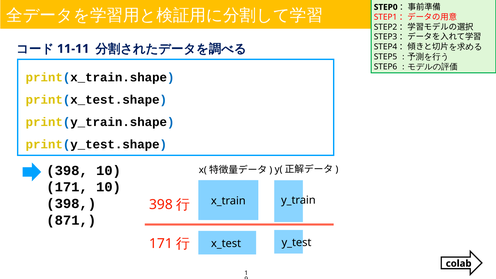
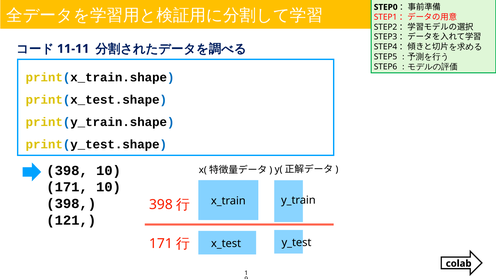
871: 871 -> 121 (71, 220)
